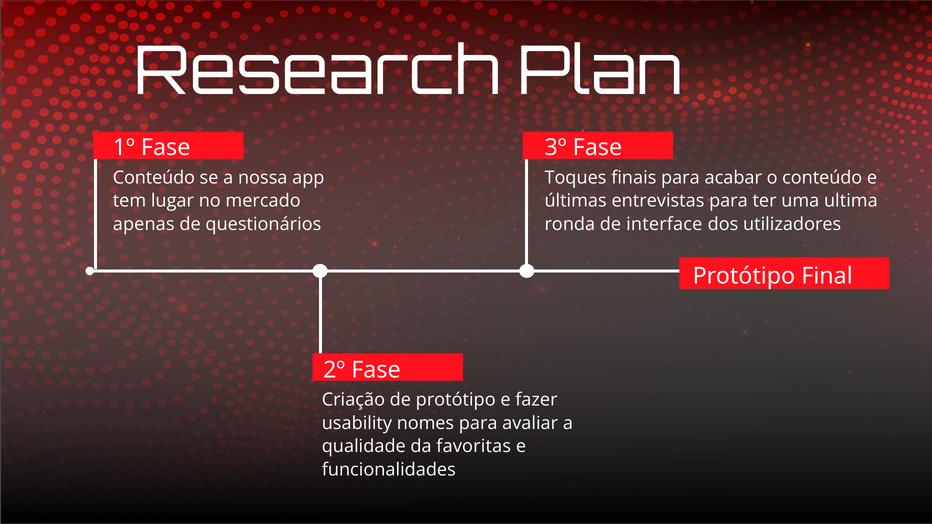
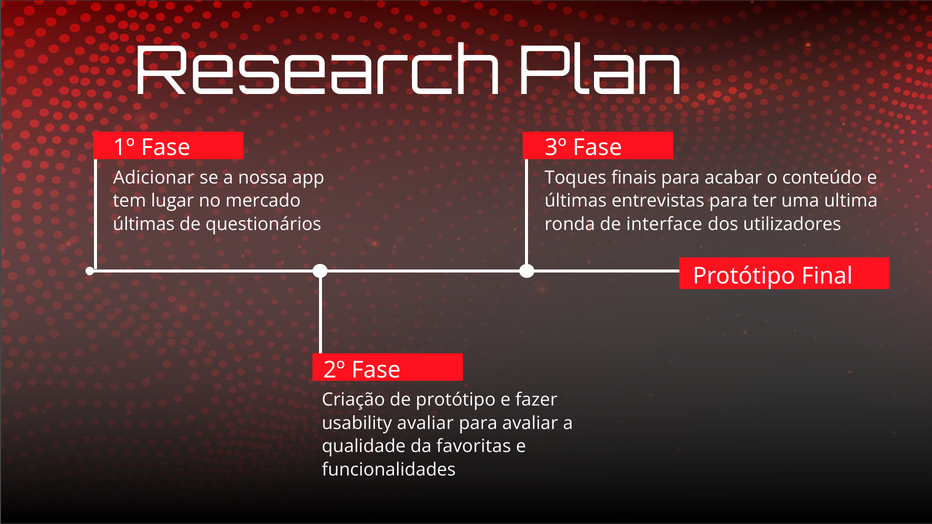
Conteúdo: Conteúdo -> Adicionar (154, 178)
apenas: apenas -> últimas (144, 224)
usability nomes: nomes -> avaliar (425, 423)
